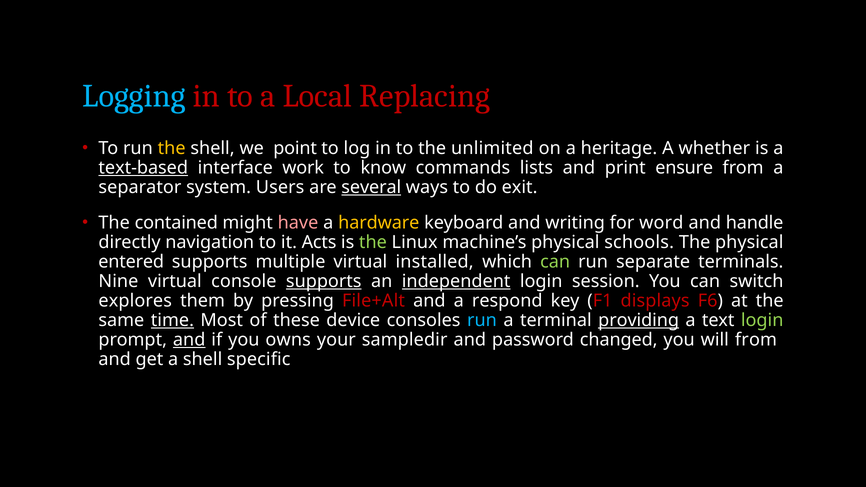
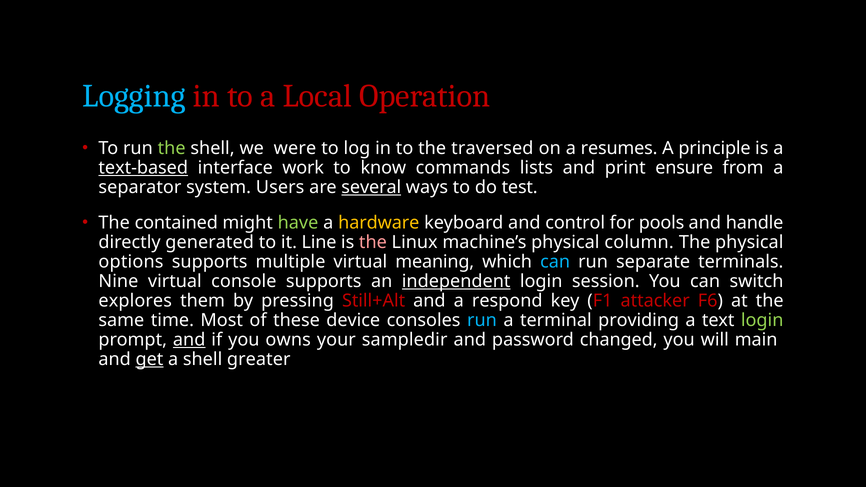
Replacing: Replacing -> Operation (425, 96)
the colour: yellow -> light green (172, 148)
point: point -> were (295, 148)
unlimited: unlimited -> traversed (492, 148)
heritage: heritage -> resumes (619, 148)
whether: whether -> principle (715, 148)
exit: exit -> test (520, 187)
have colour: pink -> light green (298, 223)
writing: writing -> control (575, 223)
word: word -> pools (662, 223)
navigation: navigation -> generated (210, 242)
Acts: Acts -> Line (319, 242)
the colour: light green -> pink (373, 242)
schools: schools -> column (639, 242)
entered: entered -> options (131, 262)
installed: installed -> meaning (435, 262)
can colour: light green -> light blue (555, 262)
supports underline: present -> none (324, 281)
File+Alt: File+Alt -> Still+Alt (374, 301)
displays: displays -> attacker (655, 301)
time underline: present -> none (172, 320)
providing underline: present -> none (639, 320)
will from: from -> main (756, 340)
get underline: none -> present (149, 359)
specific: specific -> greater (259, 359)
